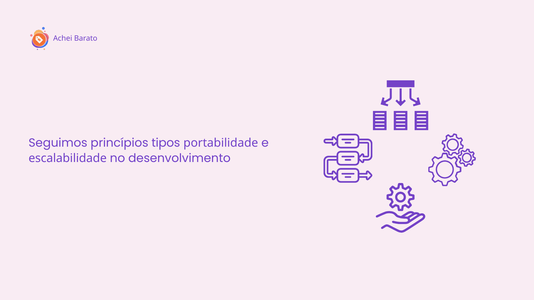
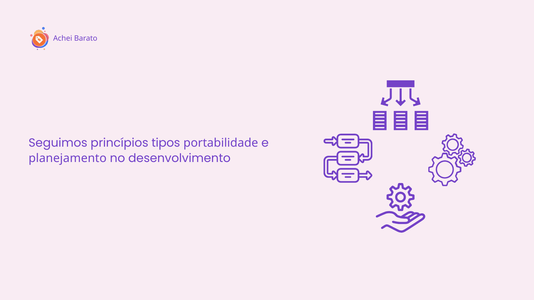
escalabilidade: escalabilidade -> planejamento (68, 158)
